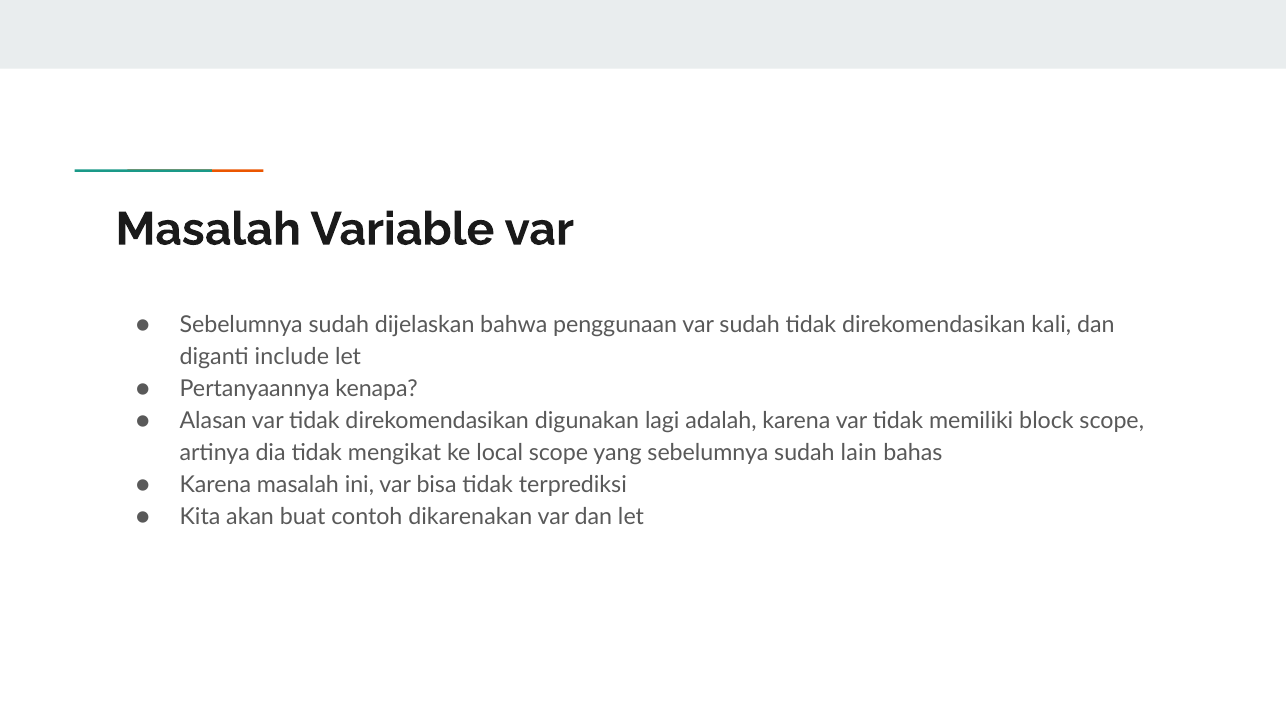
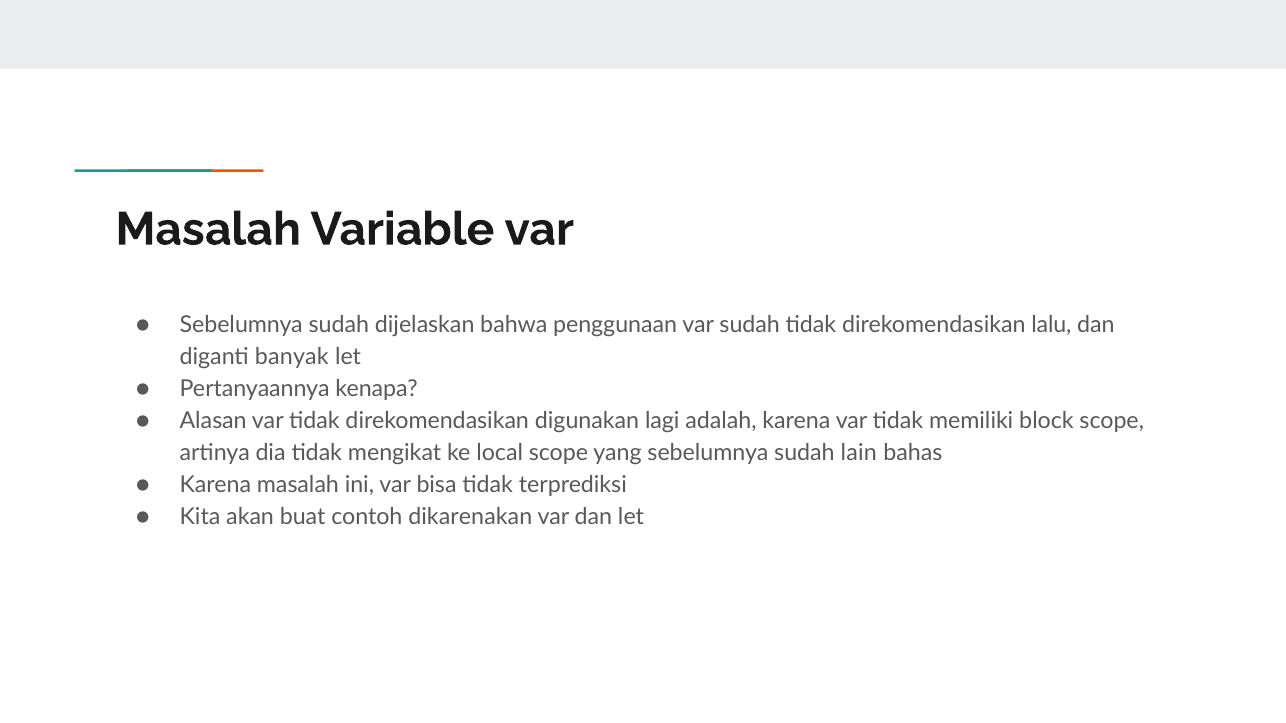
kali: kali -> lalu (1051, 325)
include: include -> banyak (292, 357)
